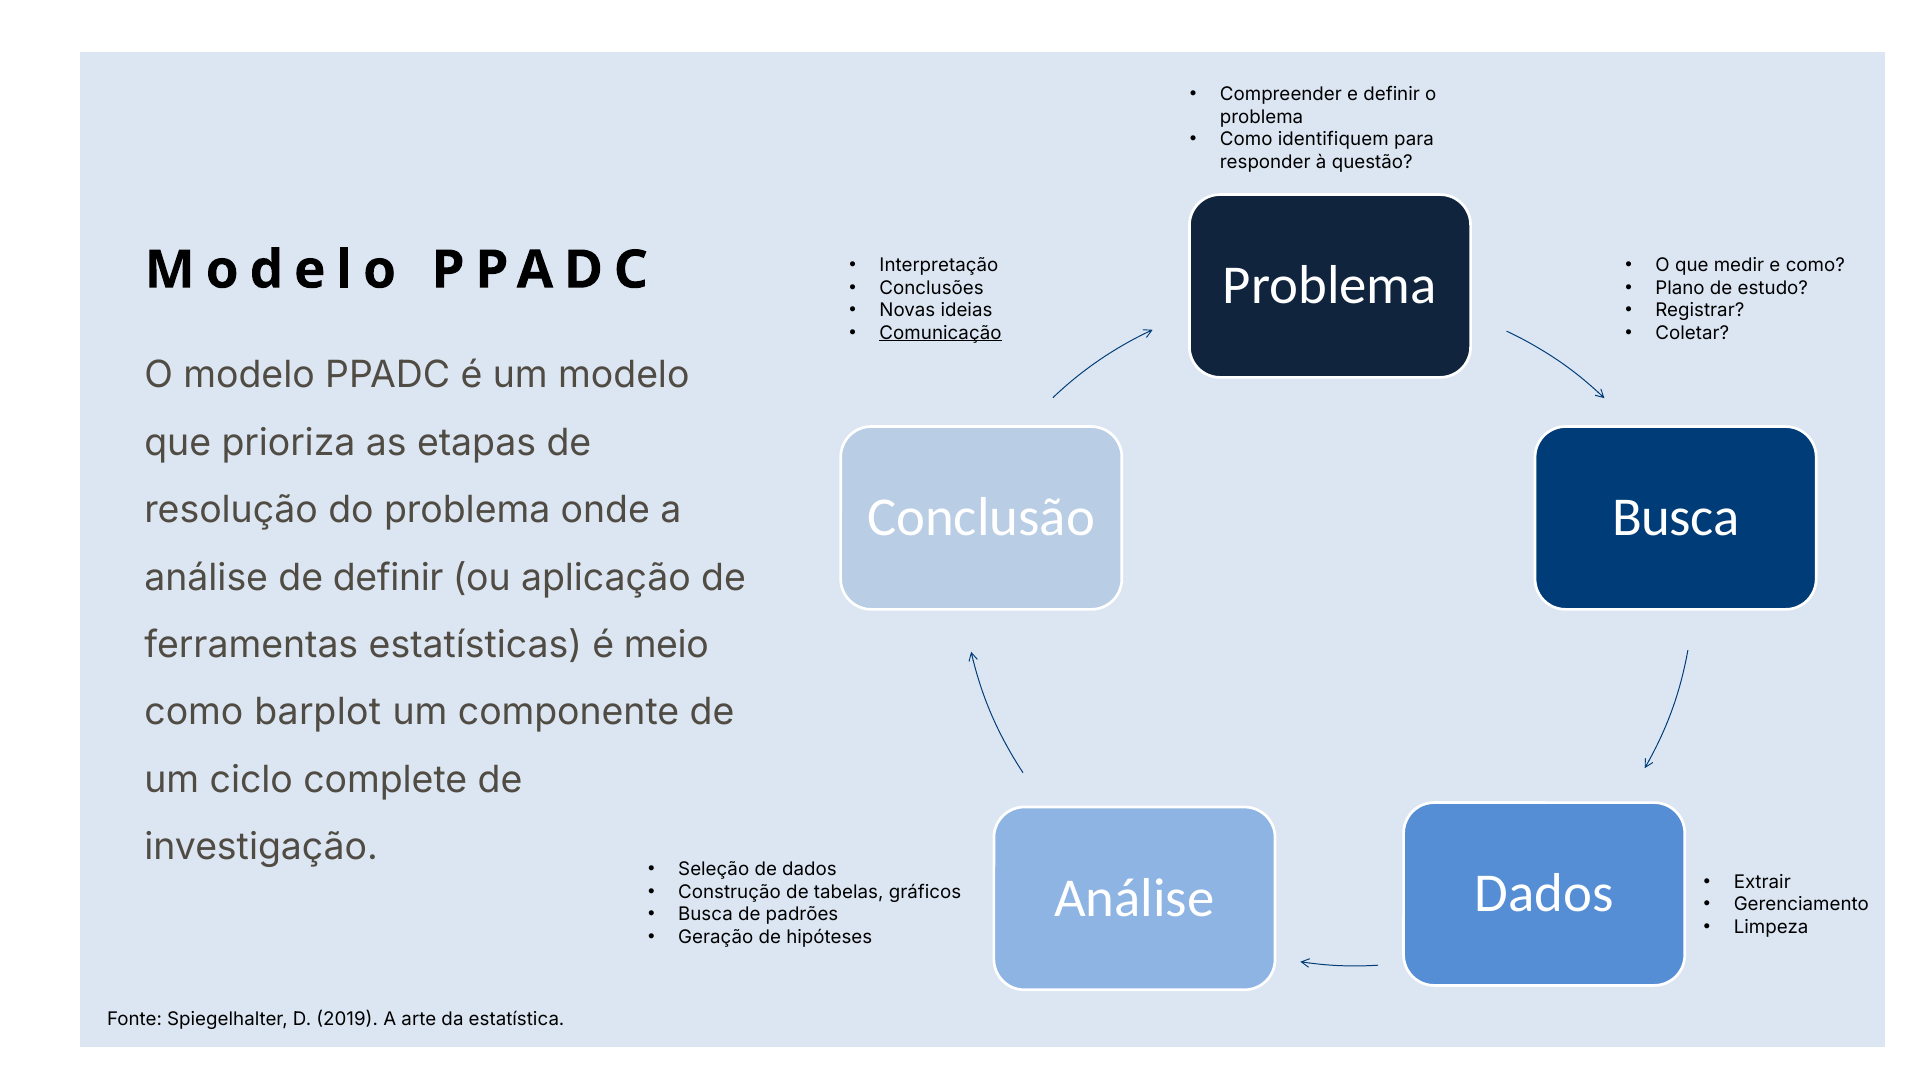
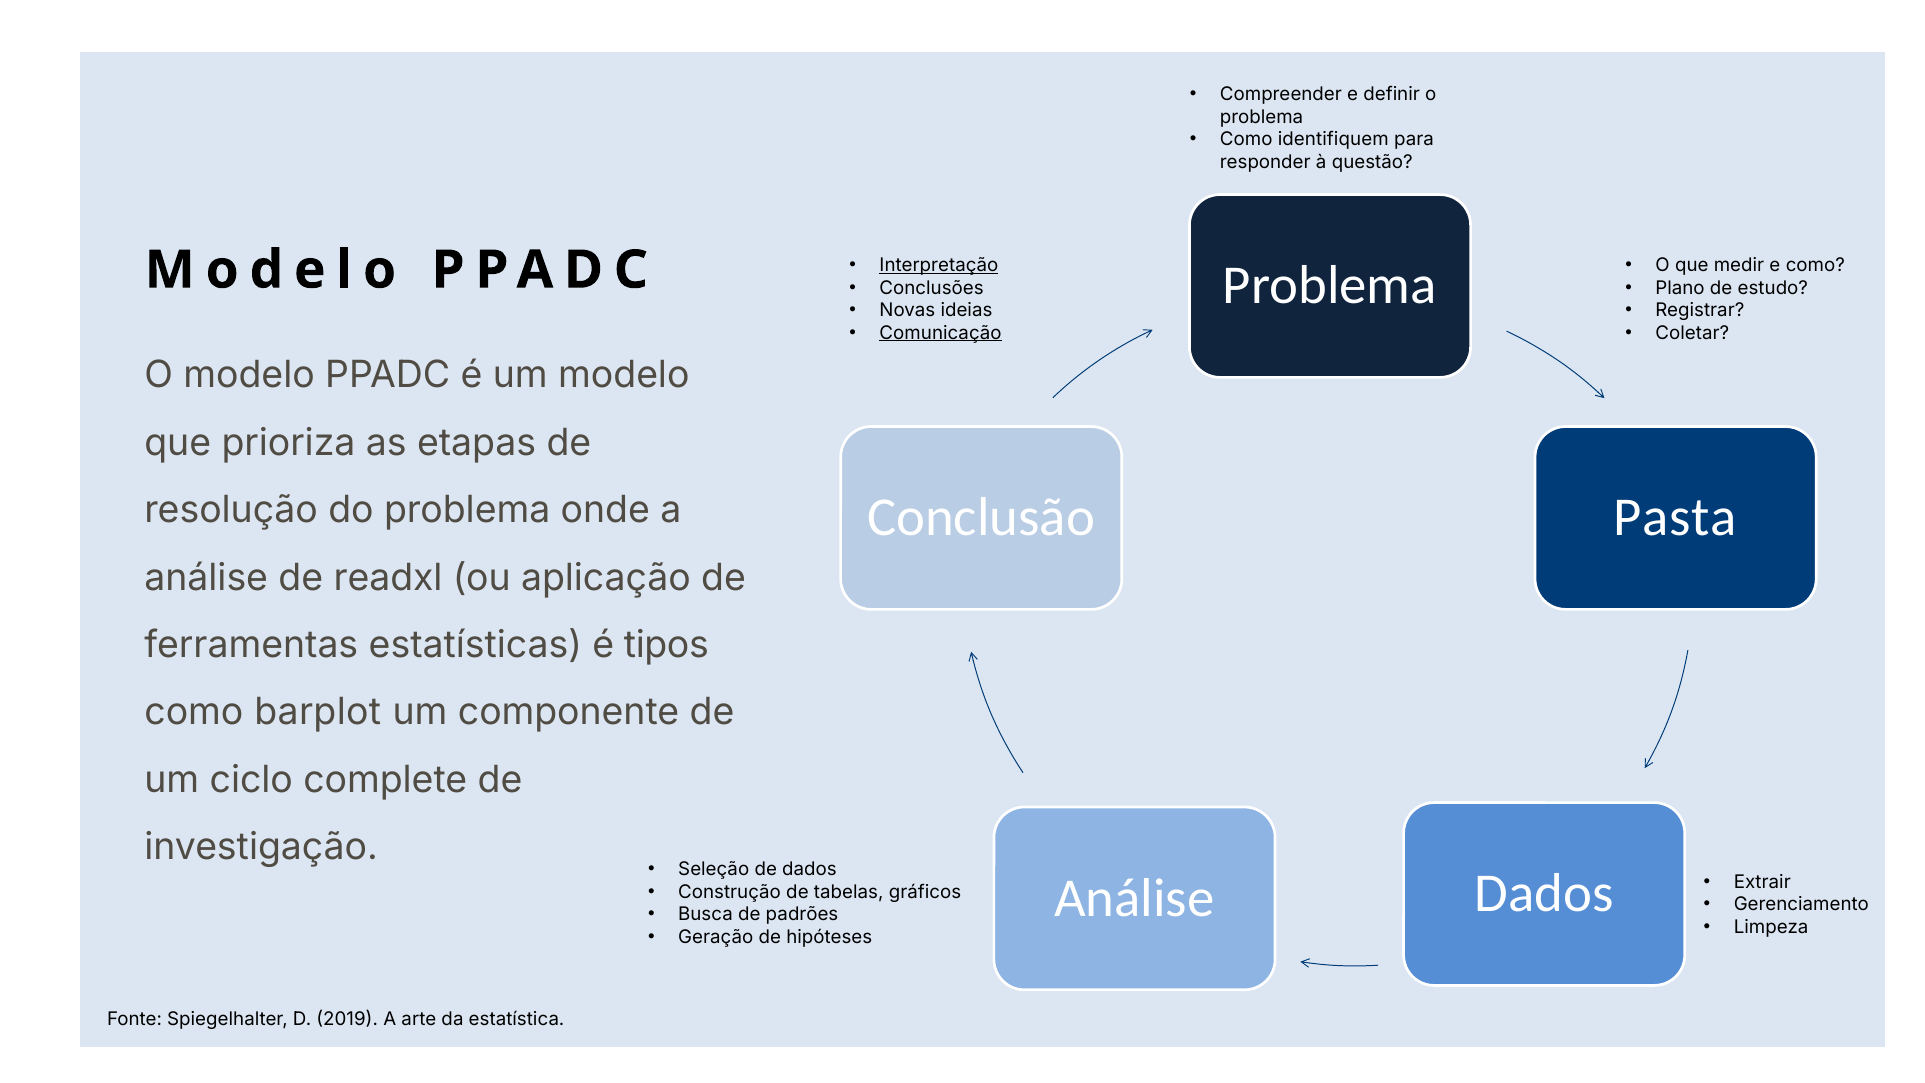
Interpretação underline: none -> present (939, 265)
Busca: Busca -> Pasta (1675, 518)
de definir: definir -> readxl (388, 578)
meio: meio -> tipos (666, 645)
